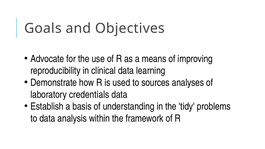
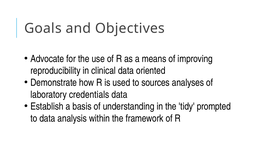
learning: learning -> oriented (151, 71)
problems: problems -> prompted (214, 106)
